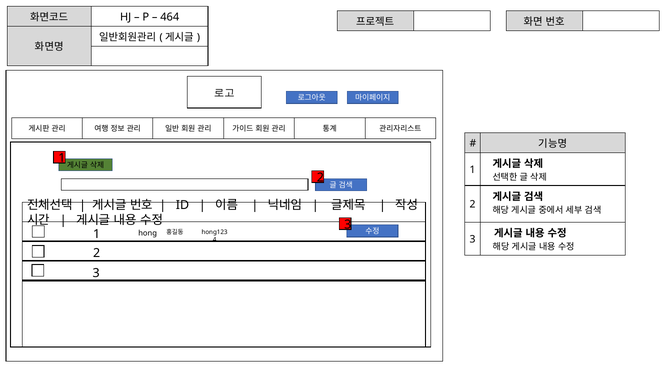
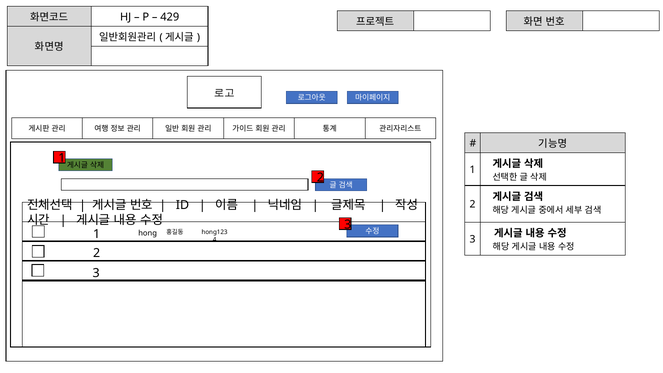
464: 464 -> 429 (170, 17)
